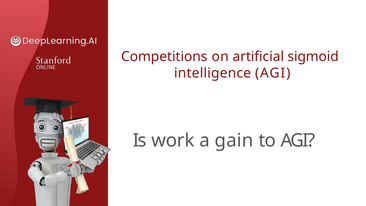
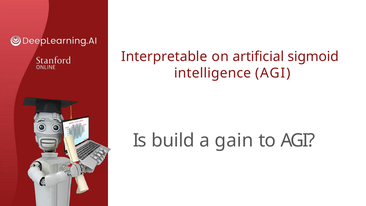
Competitions: Competitions -> Interpretable (164, 57)
work: work -> build (173, 140)
